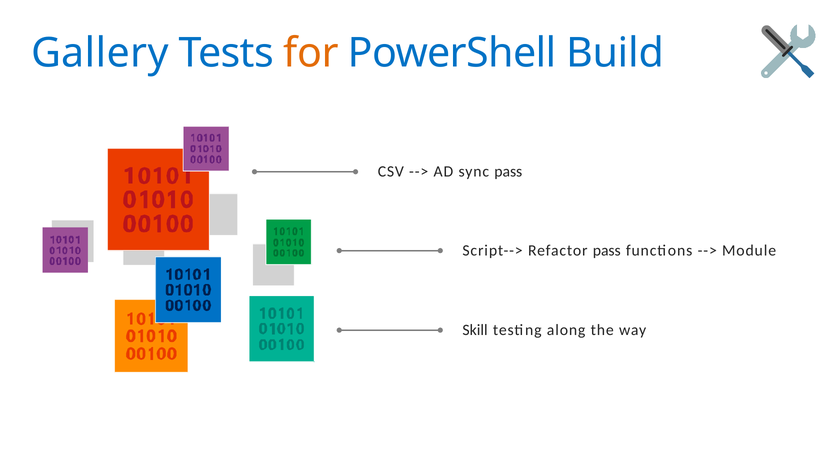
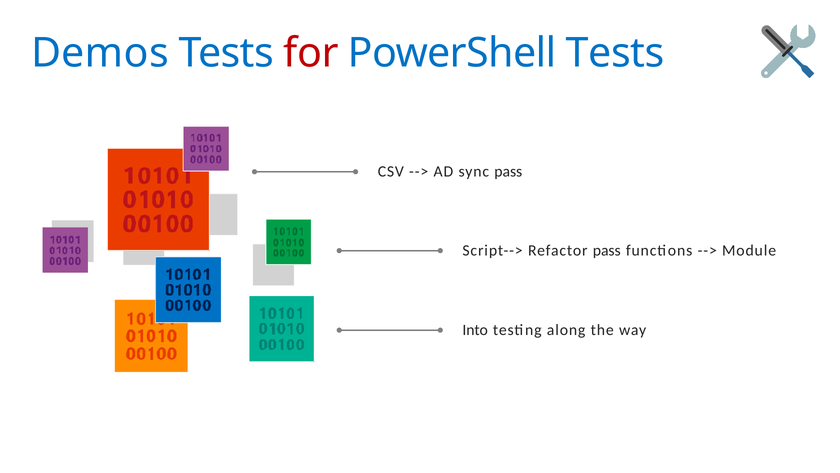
Gallery: Gallery -> Demos (100, 53)
for colour: orange -> red (311, 53)
PowerShell Build: Build -> Tests (615, 53)
Skill: Skill -> Into (475, 330)
